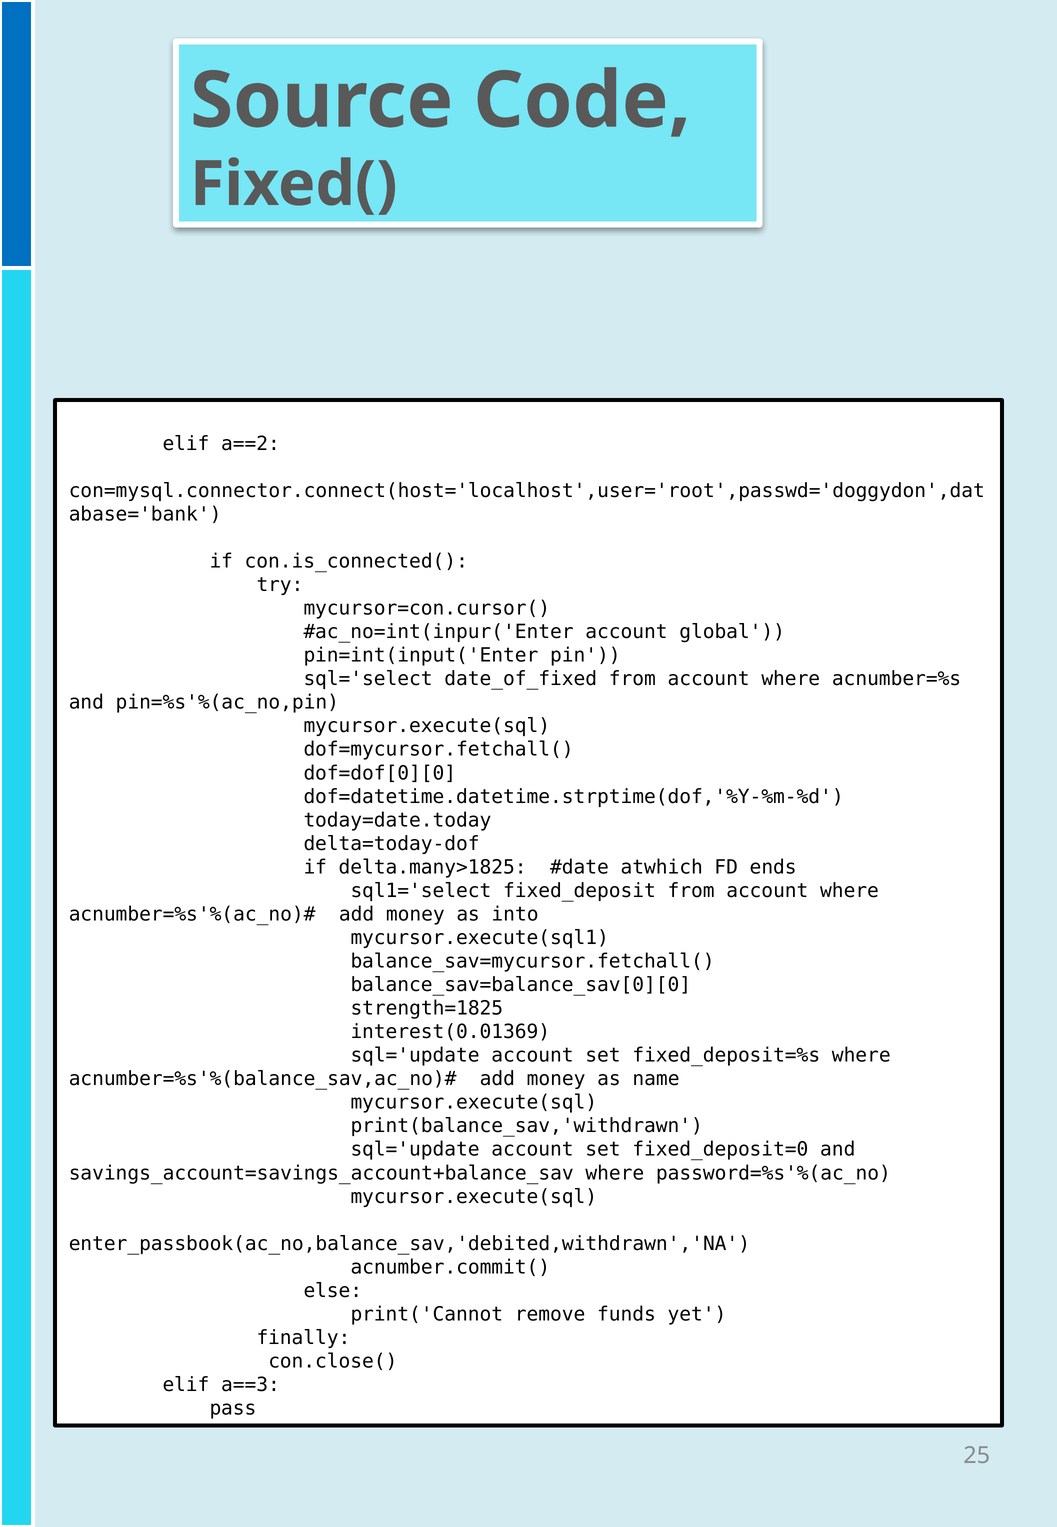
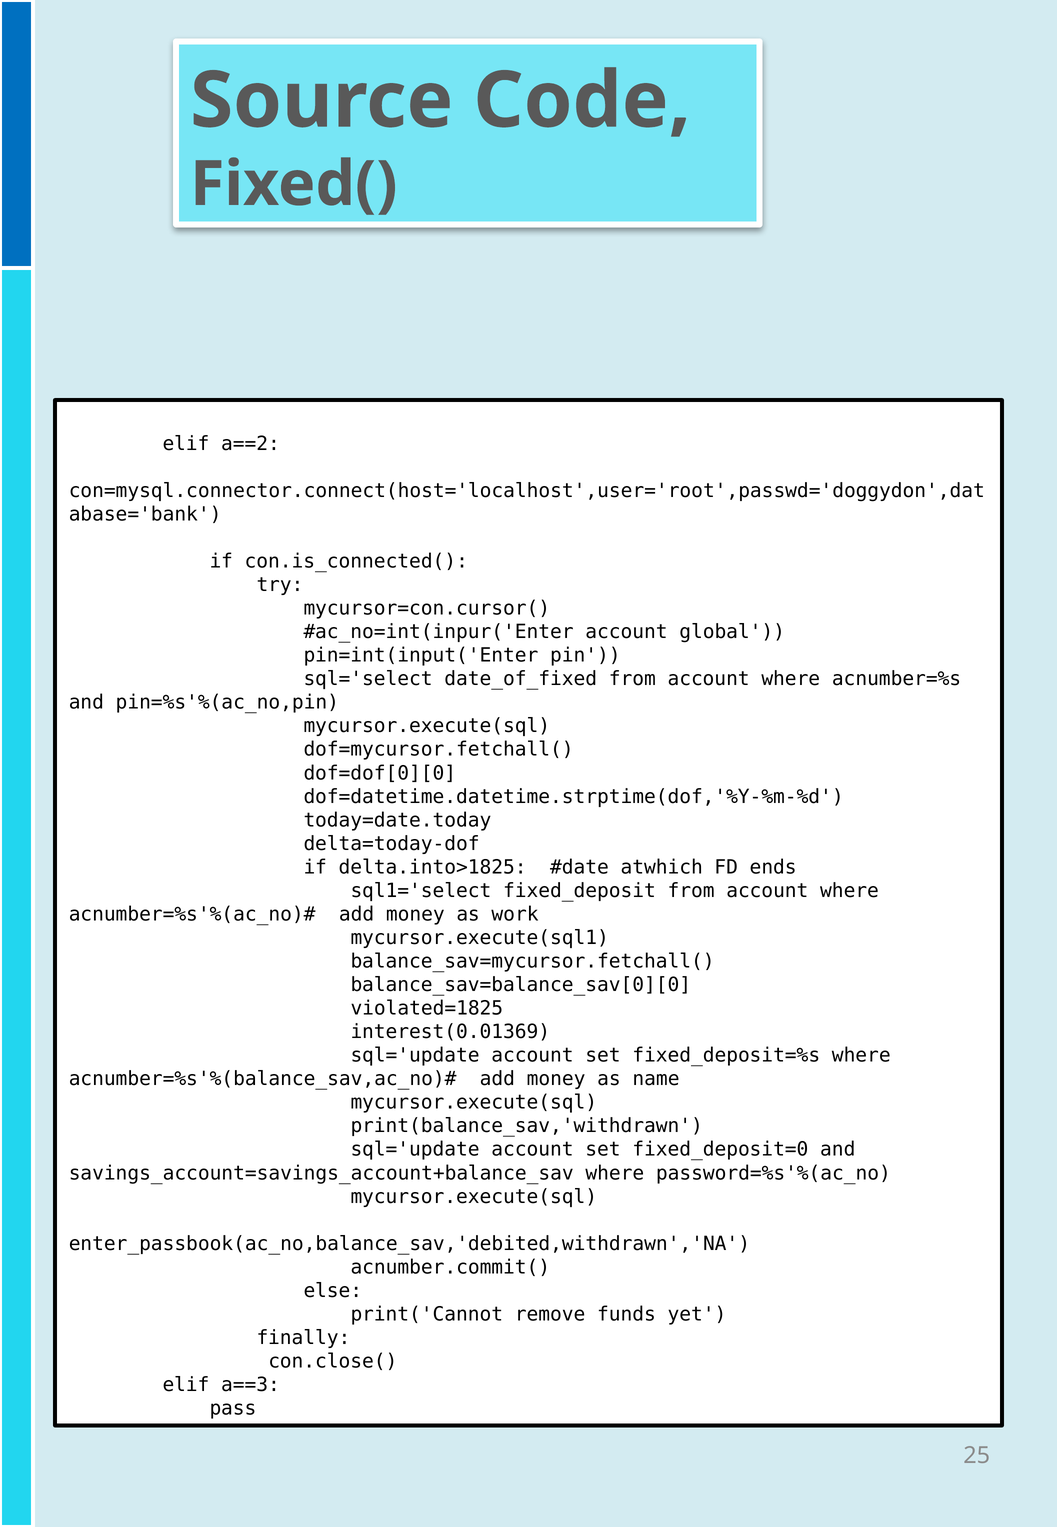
delta.many>1825: delta.many>1825 -> delta.into>1825 (433, 867)
into: into -> work (515, 914)
strength=1825: strength=1825 -> violated=1825 (427, 1008)
